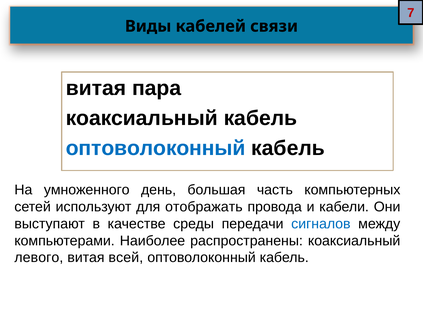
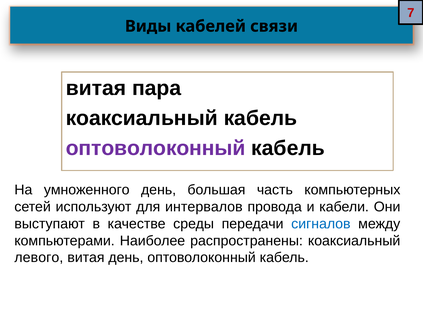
оптоволоконный colour: blue -> purple (156, 148)
отображать: отображать -> интервалов (204, 207)
витая всей: всей -> день (126, 258)
